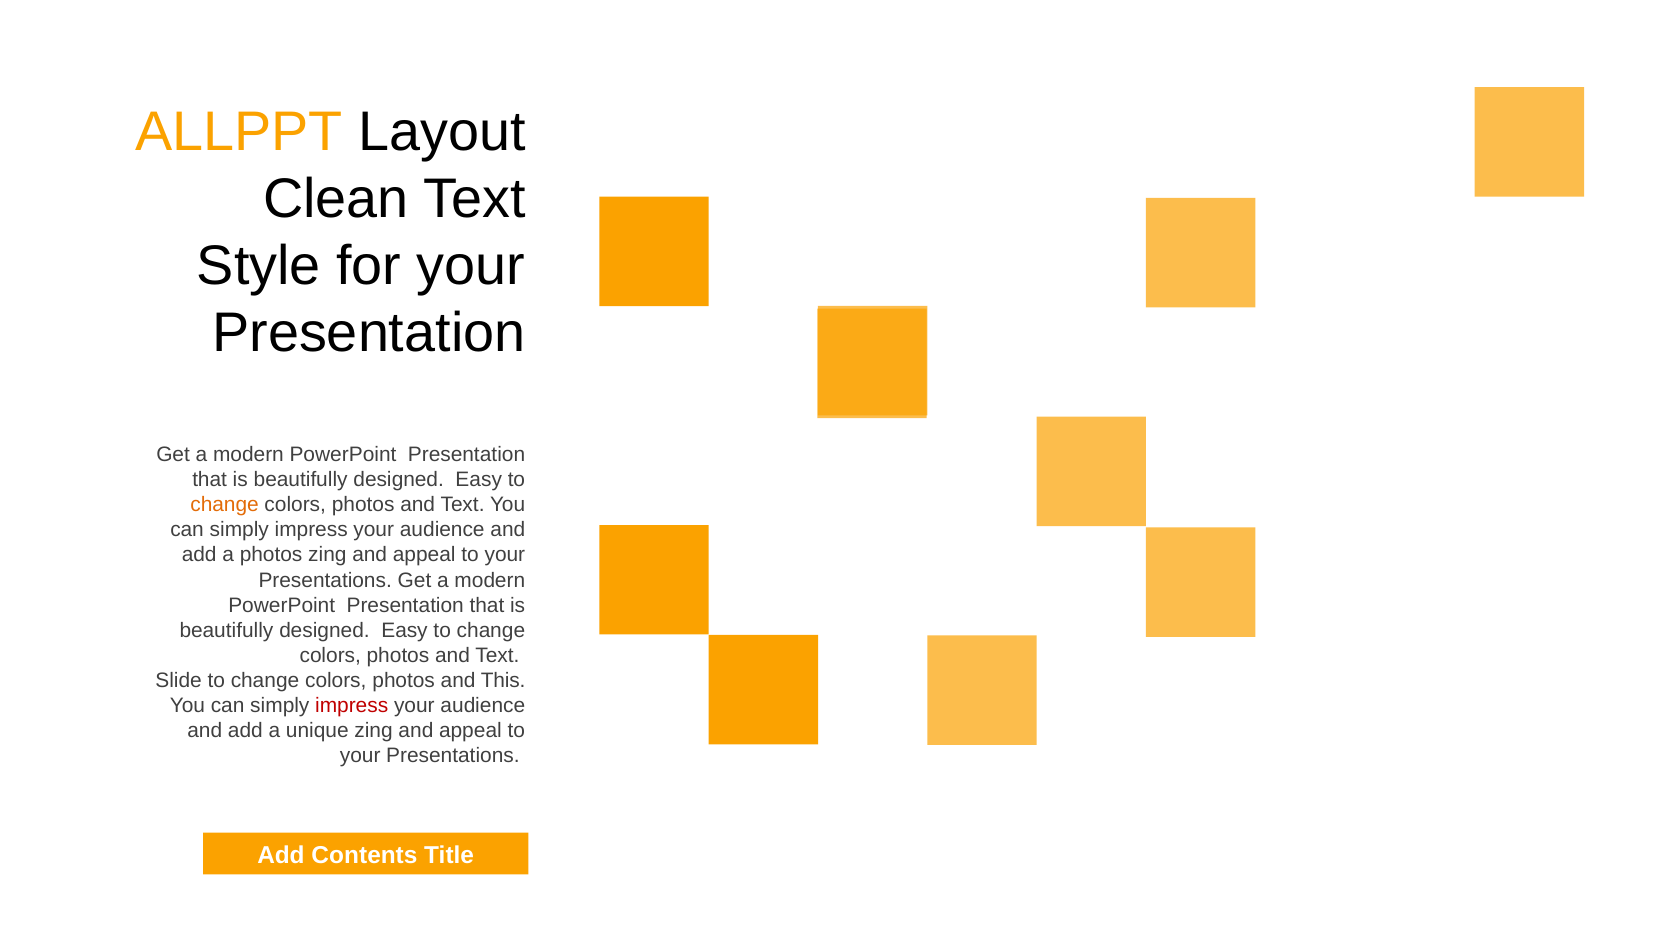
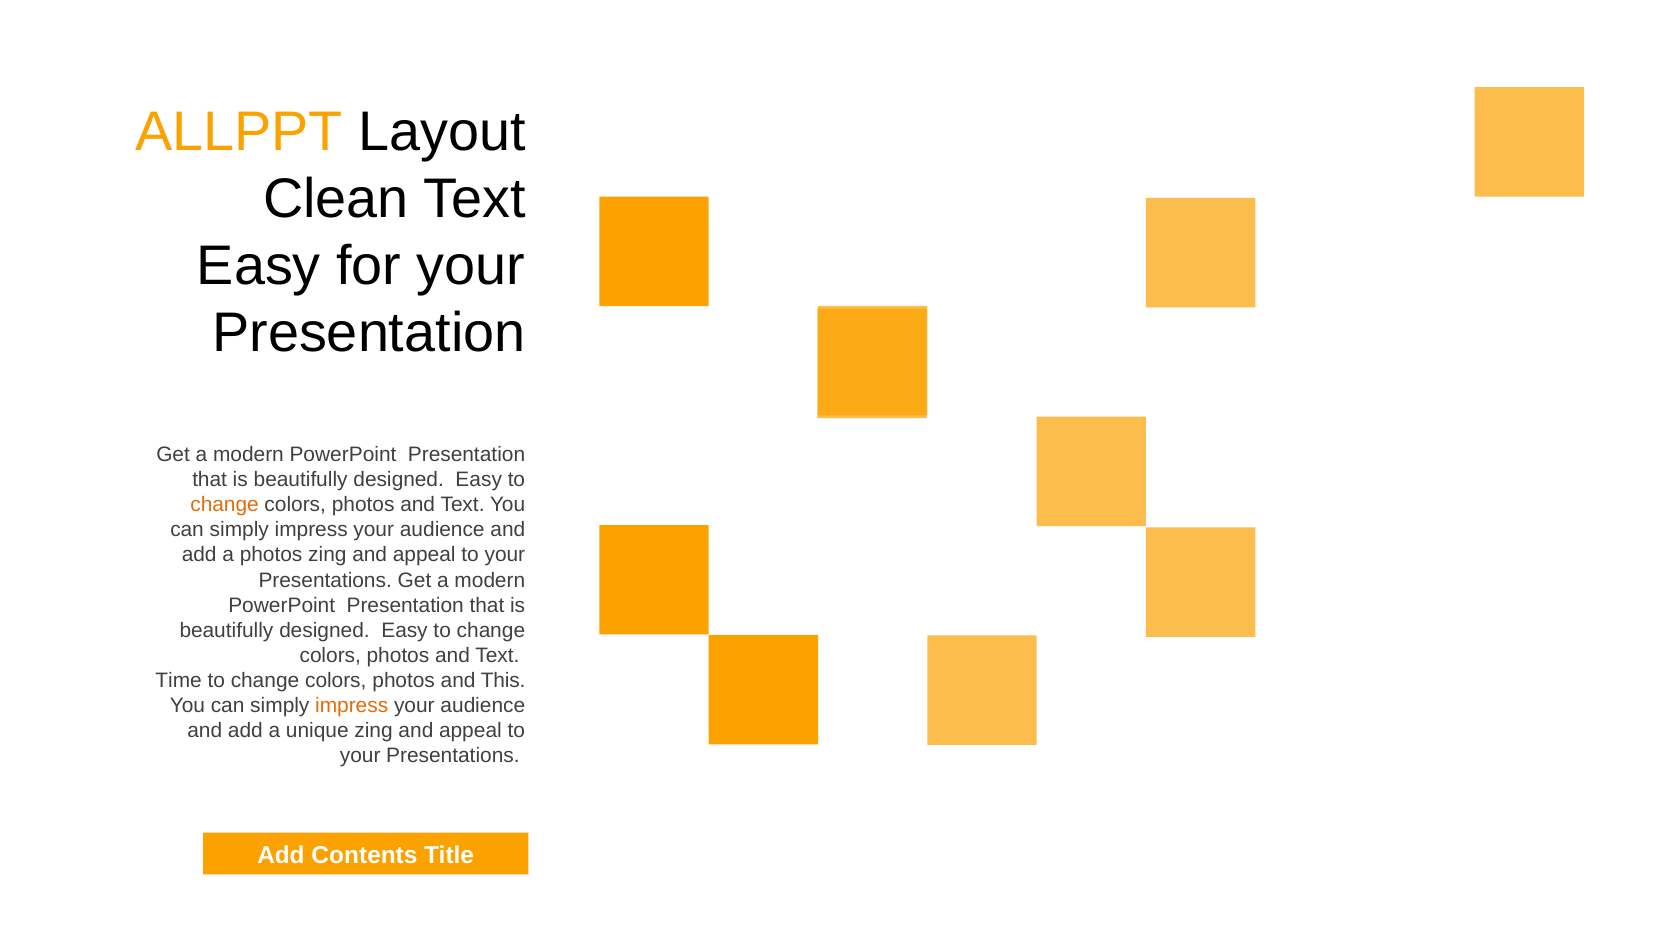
Style: Style -> Easy (259, 266)
Slide: Slide -> Time (179, 681)
impress colour: red -> orange (352, 706)
